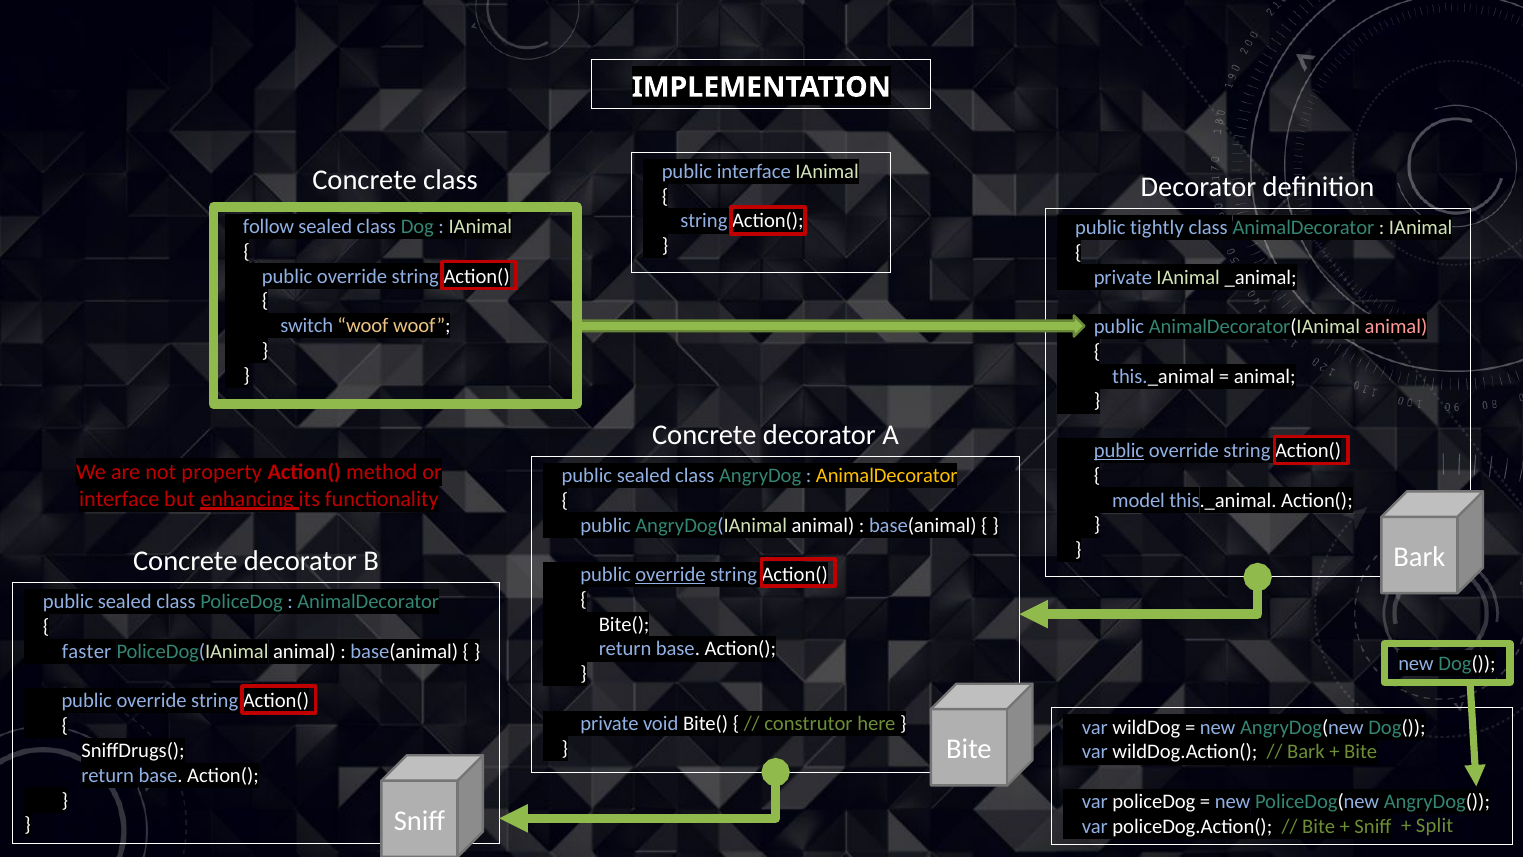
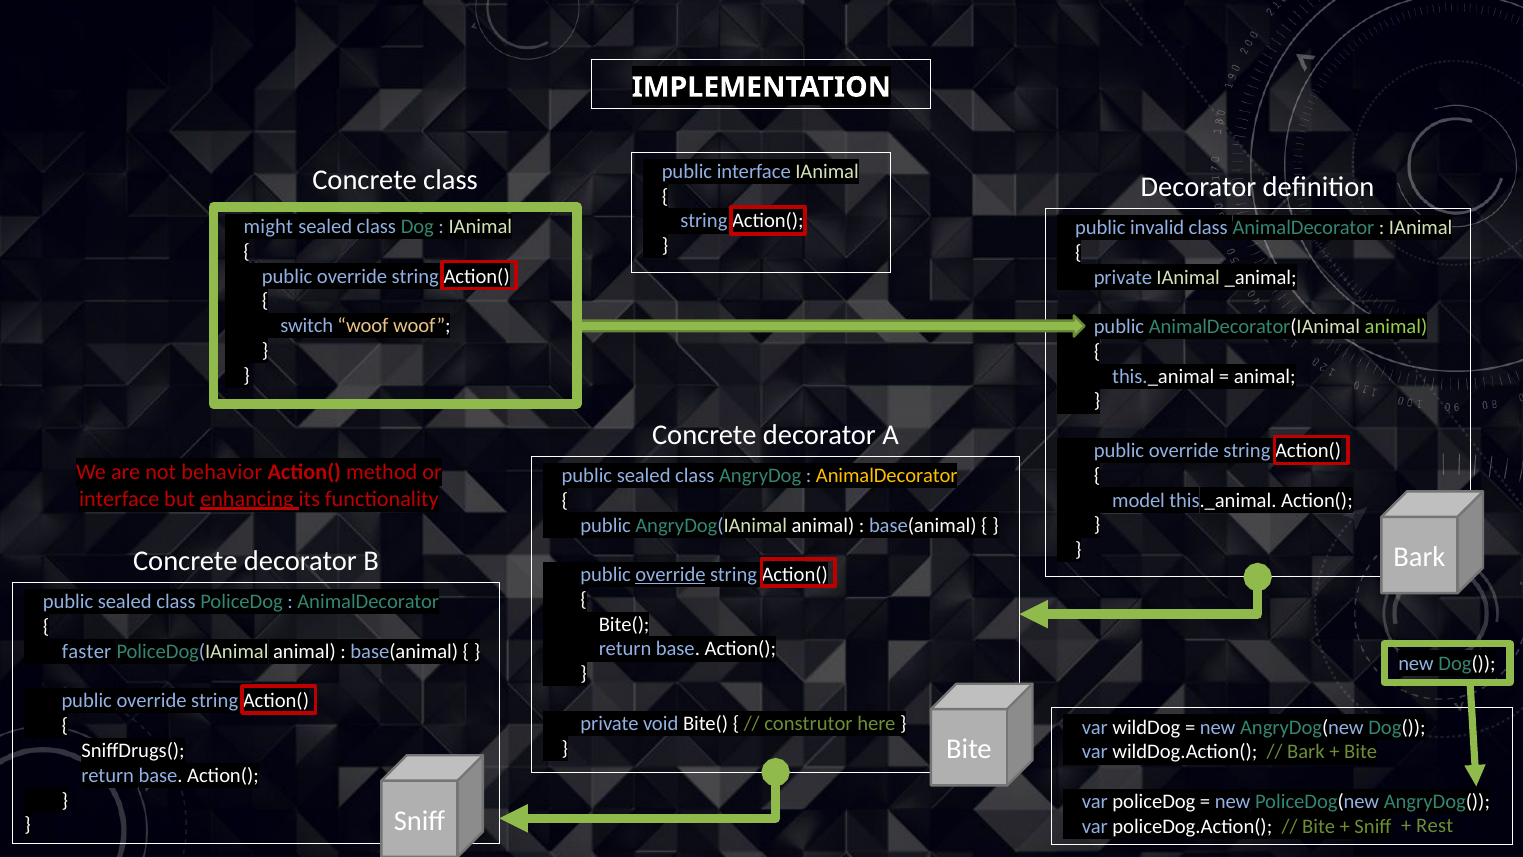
follow: follow -> might (268, 227)
tightly: tightly -> invalid (1157, 228)
animal colour: pink -> light green (1396, 327)
public underline: present -> none (1119, 451)
property: property -> behavior (222, 472)
Split: Split -> Rest (1435, 825)
